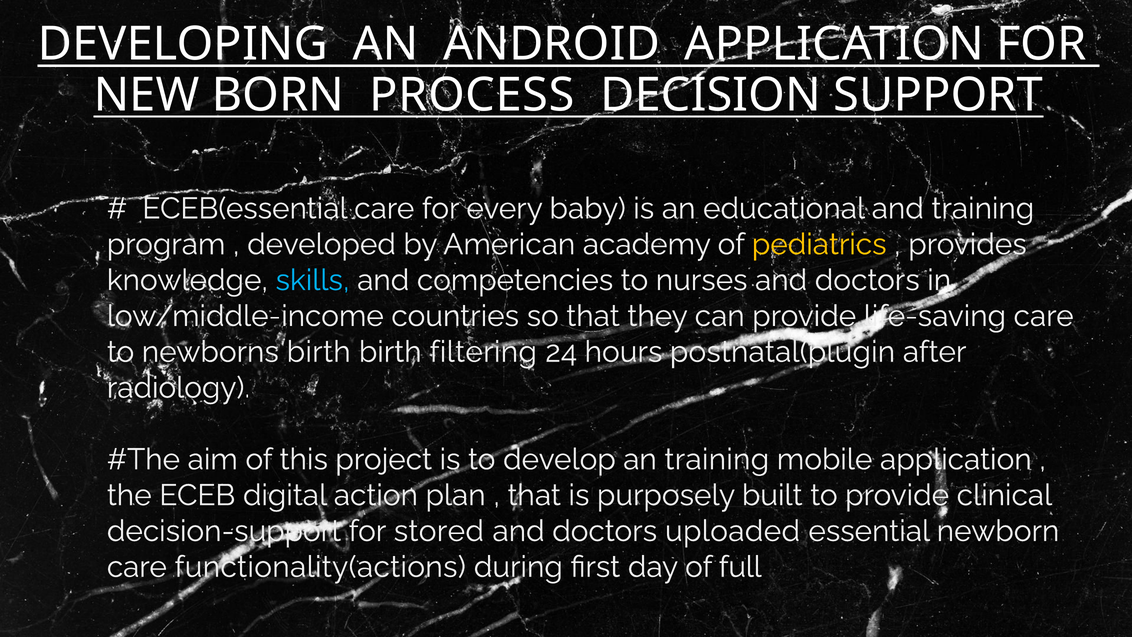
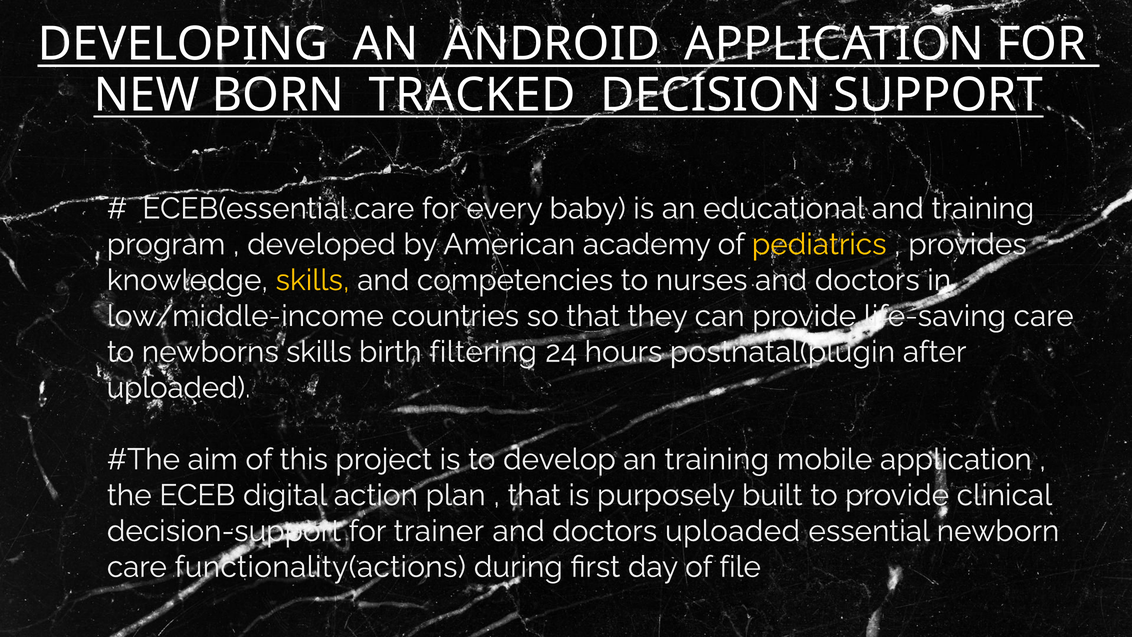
PROCESS: PROCESS -> TRACKED (472, 95)
skills colour: light blue -> yellow (313, 280)
newborns birth: birth -> skills (319, 352)
radiology: radiology -> uploaded (179, 388)
stored: stored -> trainer (439, 531)
full: full -> file (740, 567)
